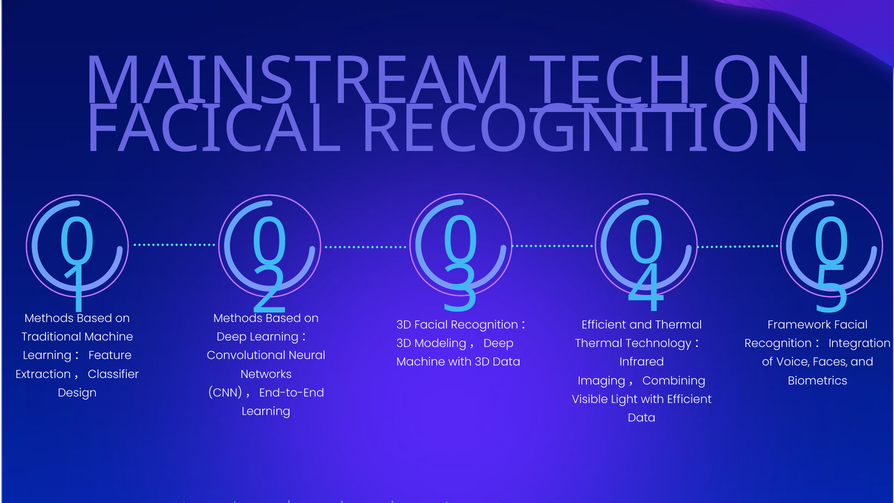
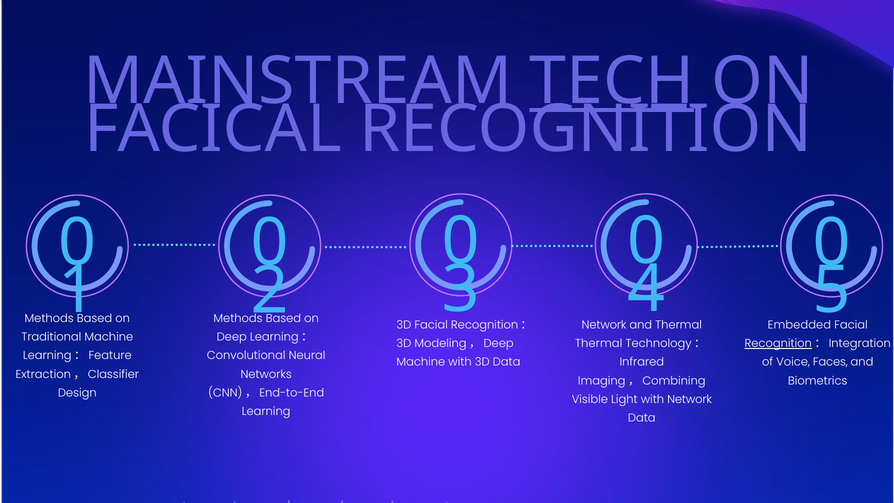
Efficient: Efficient -> Network (604, 325)
Framework: Framework -> Embedded (799, 325)
Recognition underline: none -> present (778, 343)
with Efficient: Efficient -> Network (690, 399)
